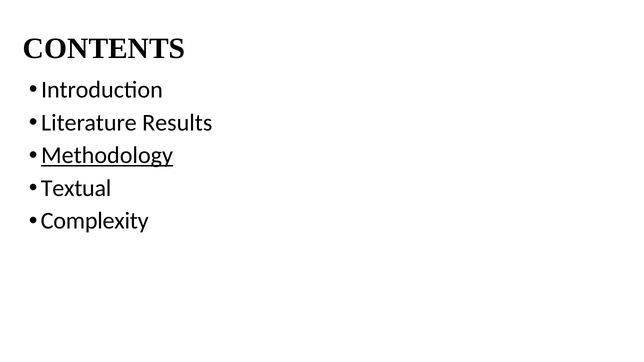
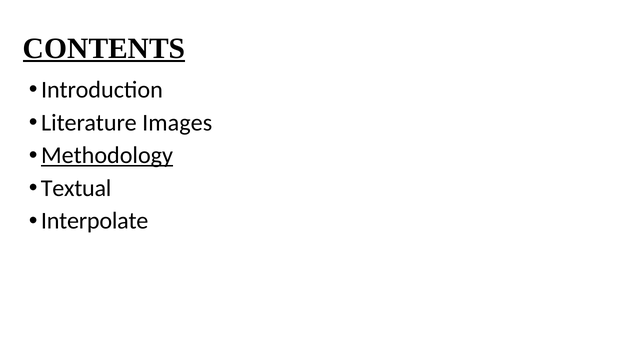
CONTENTS underline: none -> present (104, 48)
Results: Results -> Images (177, 123)
Complexity: Complexity -> Interpolate (95, 221)
